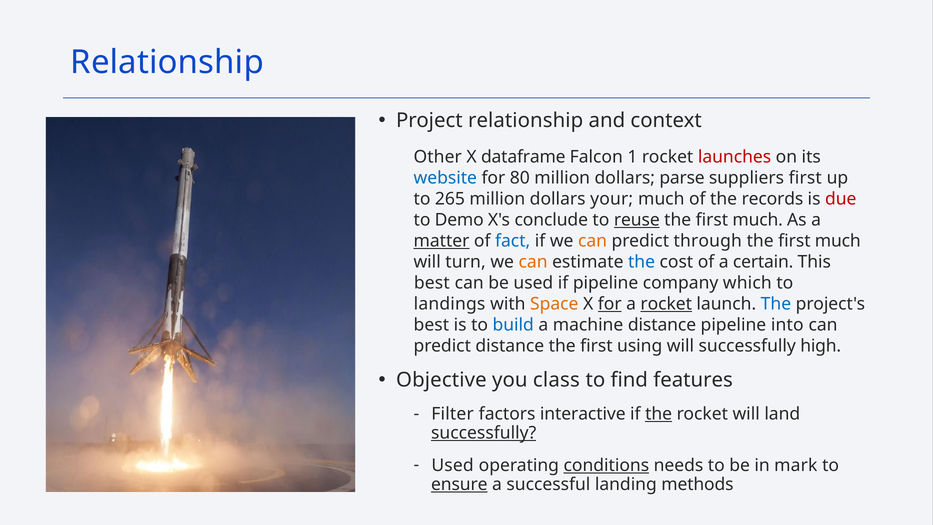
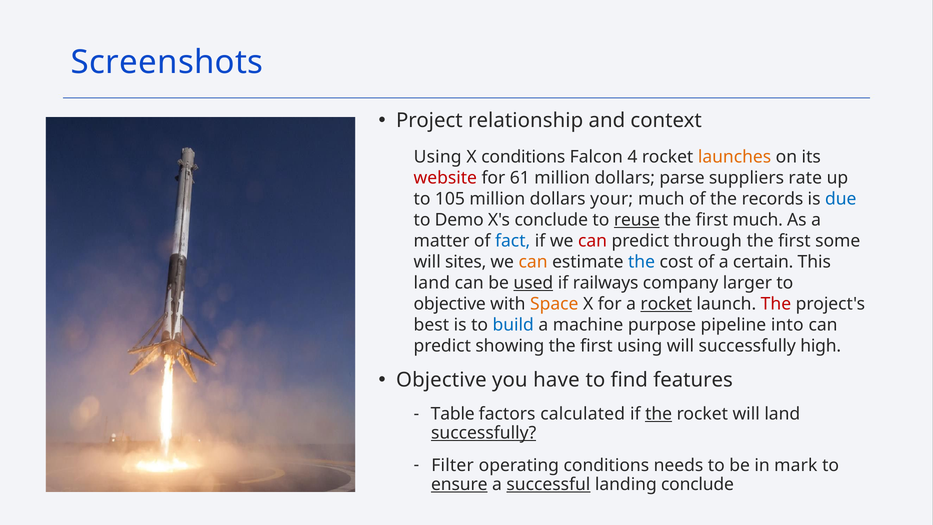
Relationship: Relationship -> Screenshots (167, 62)
Other: Other -> Using (438, 157)
X dataframe: dataframe -> conditions (523, 157)
1: 1 -> 4 (632, 157)
launches colour: red -> orange (735, 157)
website colour: blue -> red (445, 178)
80: 80 -> 61 (520, 178)
suppliers first: first -> rate (805, 178)
265: 265 -> 105 (450, 199)
due colour: red -> blue (841, 199)
matter underline: present -> none (441, 241)
can colour: orange -> red (593, 241)
much: much -> some (838, 241)
turn: turn -> sites (466, 262)
best: best -> land (432, 283)
used underline: none -> present (533, 283)
if pipeline: pipeline -> railways (606, 283)
which: which -> larger (747, 283)
landings: landings -> objective (450, 304)
for underline: present -> none (610, 304)
The colour: blue -> red (776, 304)
machine distance: distance -> purpose (662, 325)
predict distance: distance -> showing (510, 346)
class: class -> have (556, 380)
Filter: Filter -> Table (453, 414)
interactive: interactive -> calculated (583, 414)
Used: Used -> Filter (453, 465)
conditions underline: present -> none (606, 465)
successful underline: none -> present (548, 484)
landing methods: methods -> conclude (697, 484)
